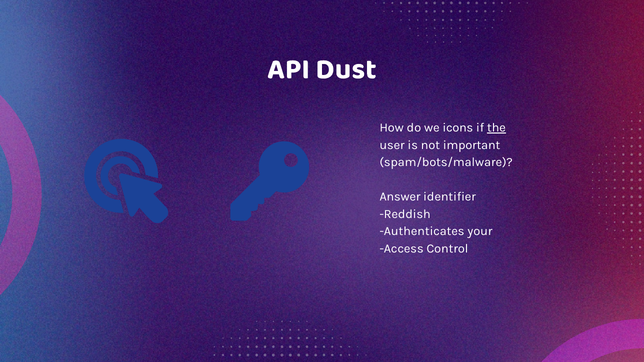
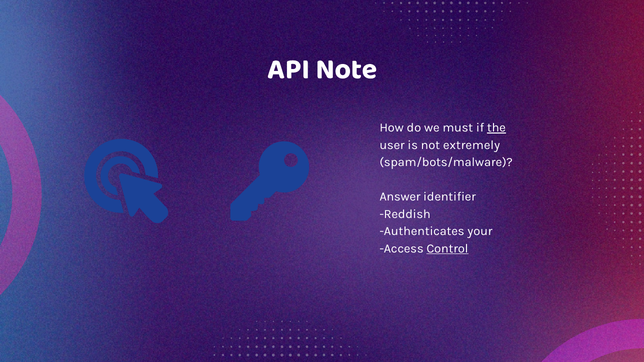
Dust: Dust -> Note (346, 69)
icons: icons -> must (458, 128)
important: important -> extremely (471, 145)
Control underline: none -> present (447, 249)
